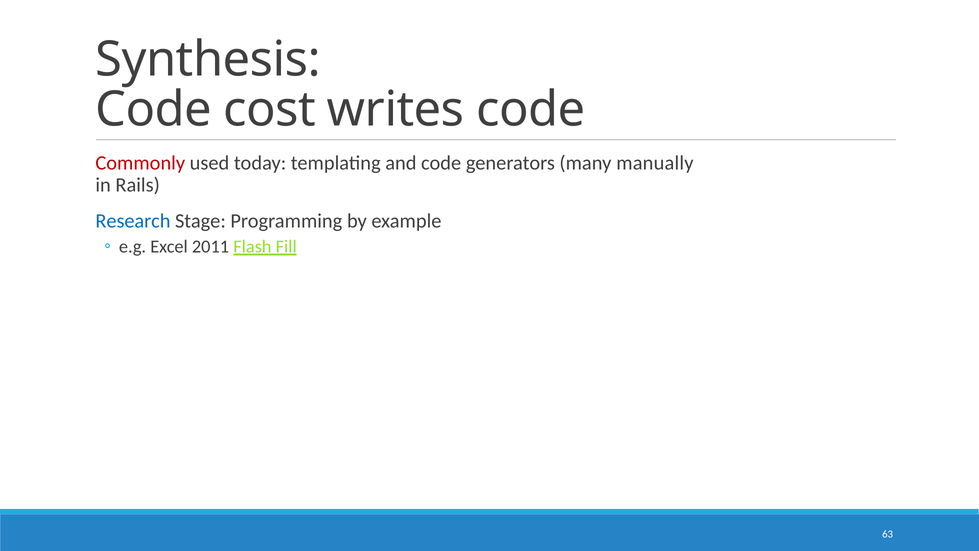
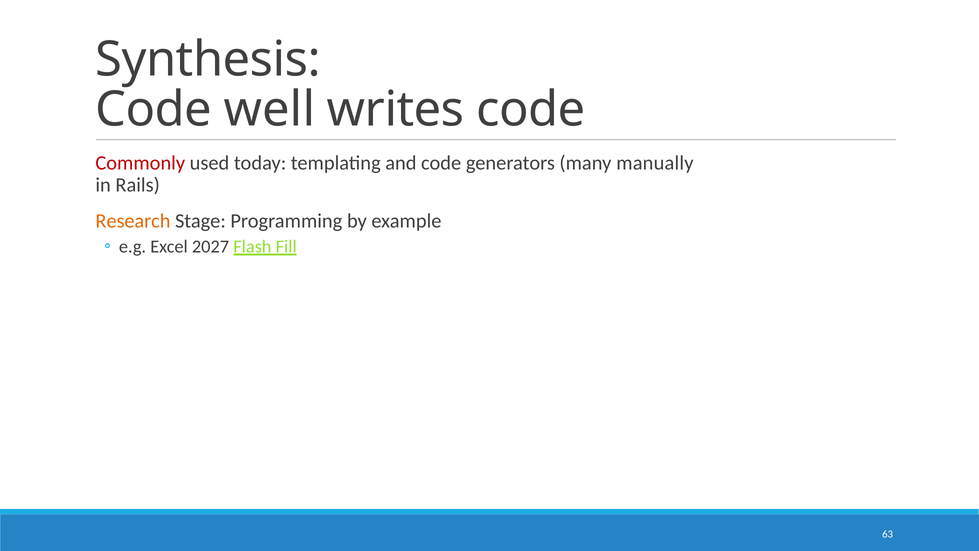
cost: cost -> well (269, 110)
Research colour: blue -> orange (133, 221)
2011: 2011 -> 2027 (211, 246)
